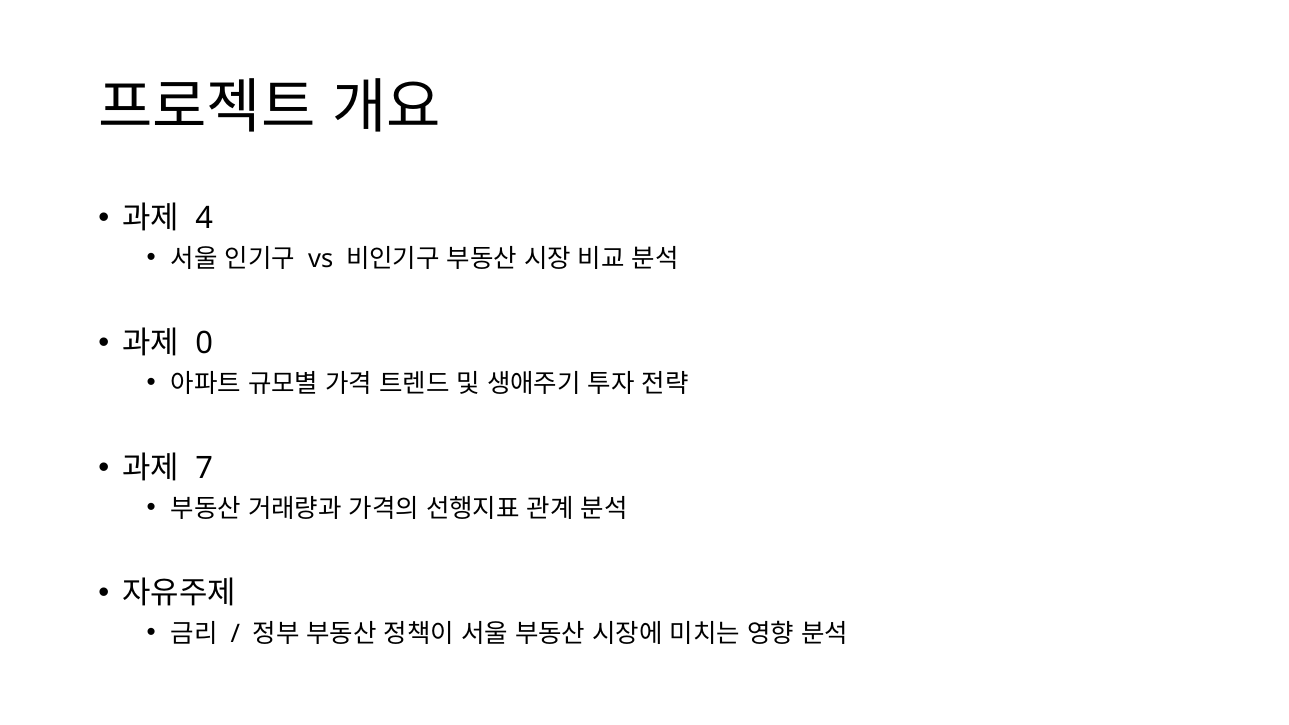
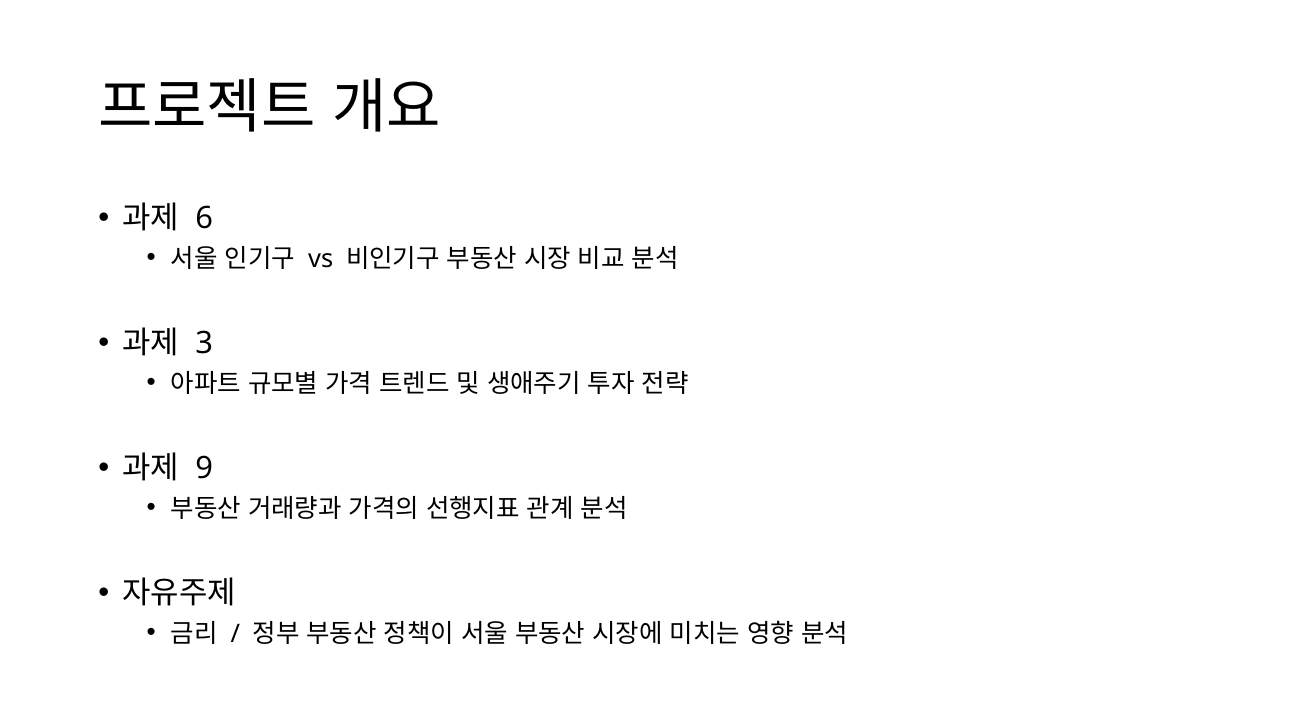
4: 4 -> 6 (204, 219)
0: 0 -> 3 (204, 344)
7: 7 -> 9 (204, 469)
